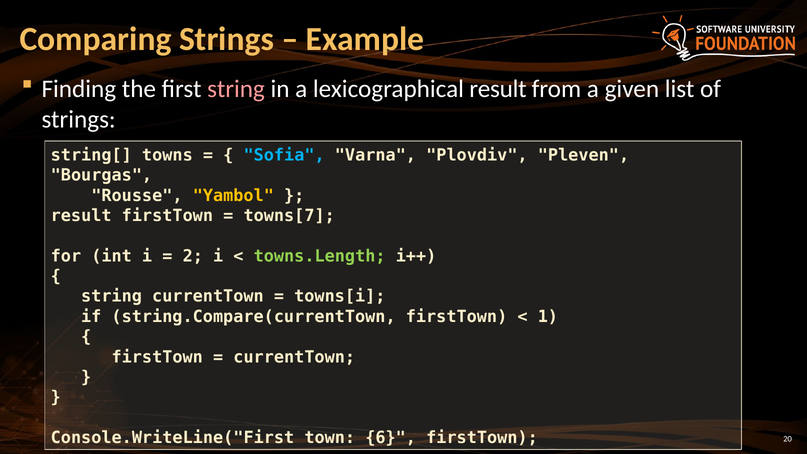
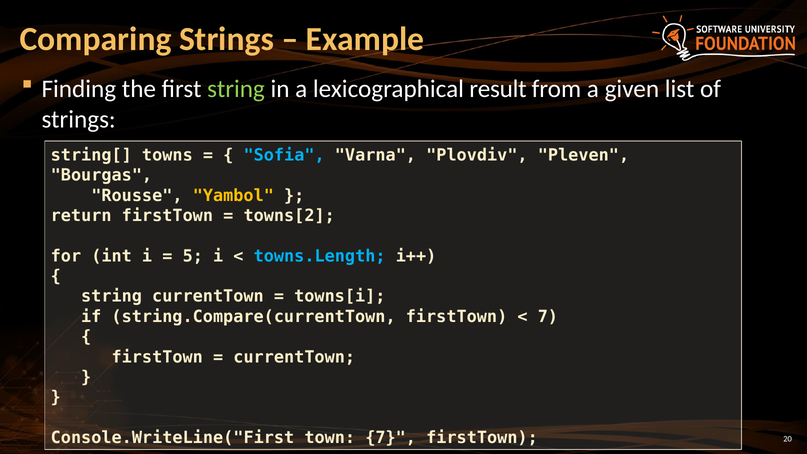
string colour: pink -> light green (236, 89)
result: result -> return (81, 216)
towns[7: towns[7 -> towns[2 (289, 216)
2: 2 -> 5 (193, 256)
towns.Length colour: light green -> light blue (320, 256)
1: 1 -> 7 (548, 317)
town 6: 6 -> 7 (391, 438)
